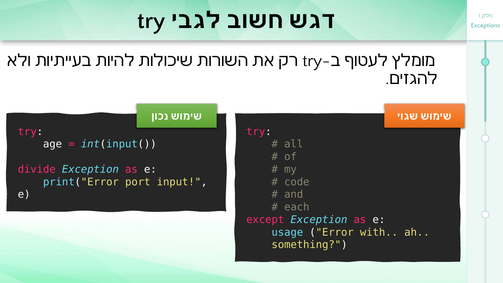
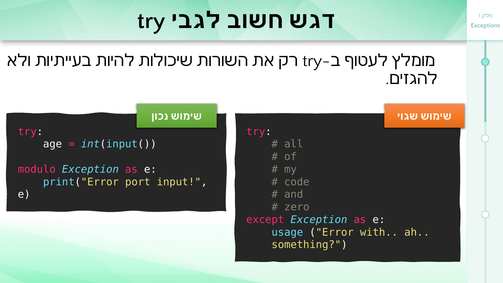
divide: divide -> modulo (37, 169)
each: each -> zero (297, 207)
